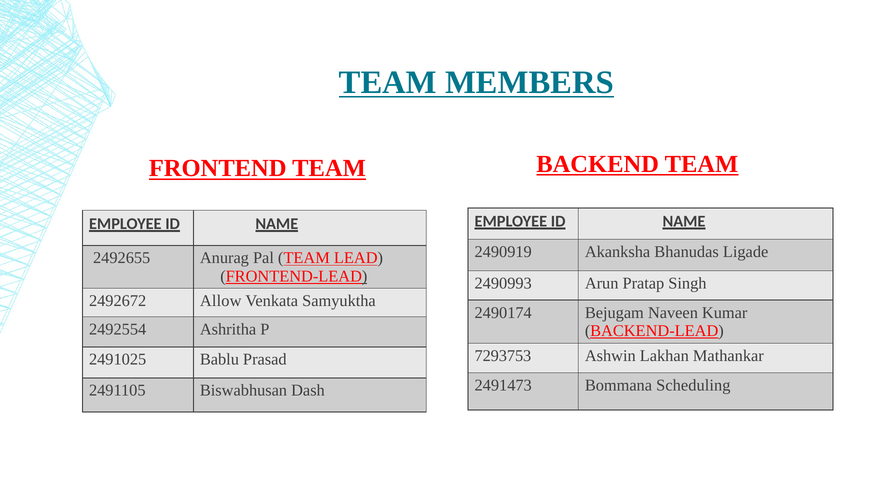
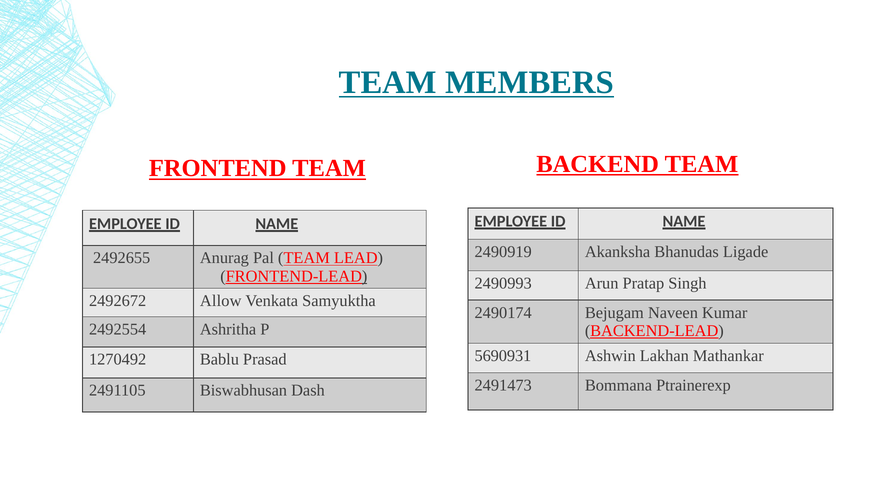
7293753: 7293753 -> 5690931 (503, 356)
2491025: 2491025 -> 1270492 (118, 360)
Scheduling: Scheduling -> Ptrainerexp (693, 385)
